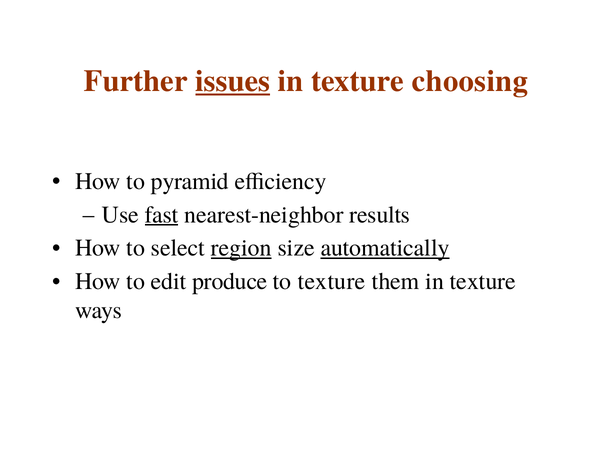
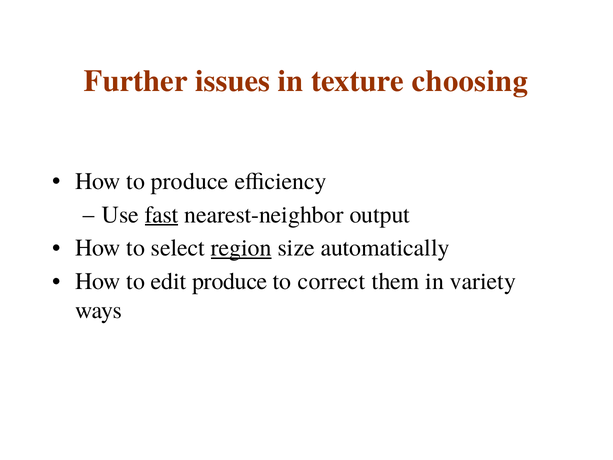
issues underline: present -> none (233, 81)
to pyramid: pyramid -> produce (190, 181)
results: results -> output (380, 215)
automatically underline: present -> none (385, 248)
to texture: texture -> correct (332, 281)
them in texture: texture -> variety (483, 281)
